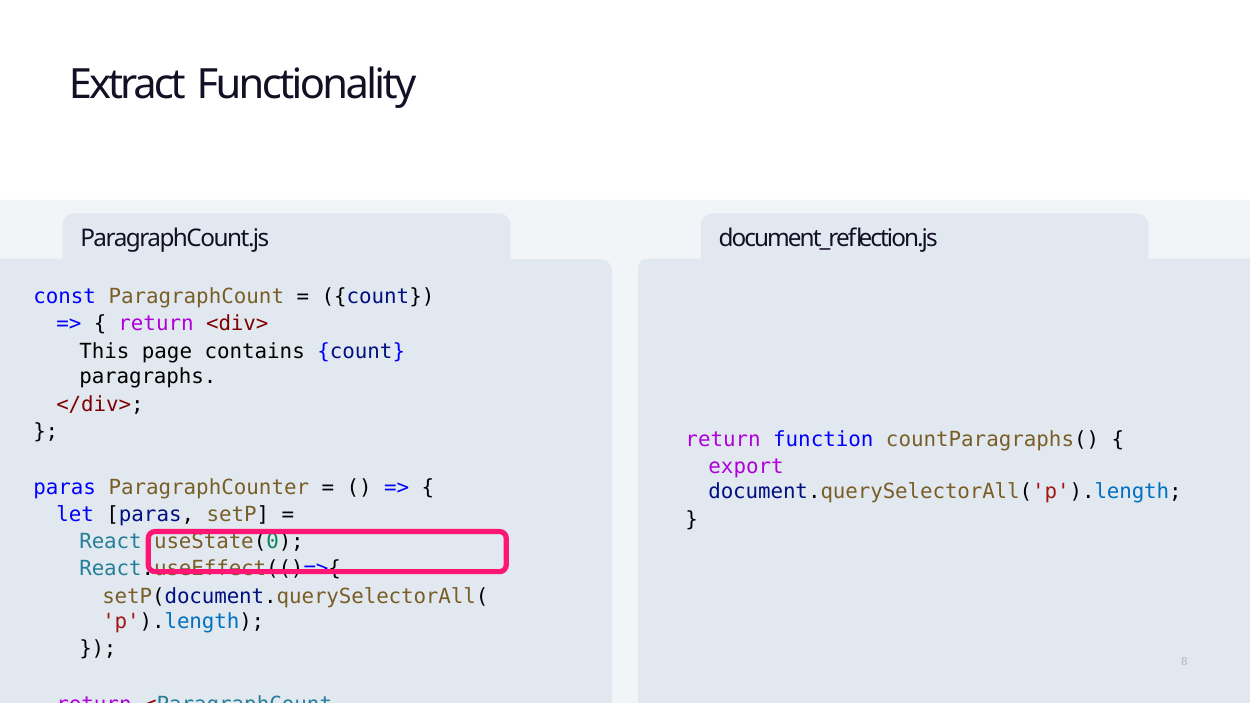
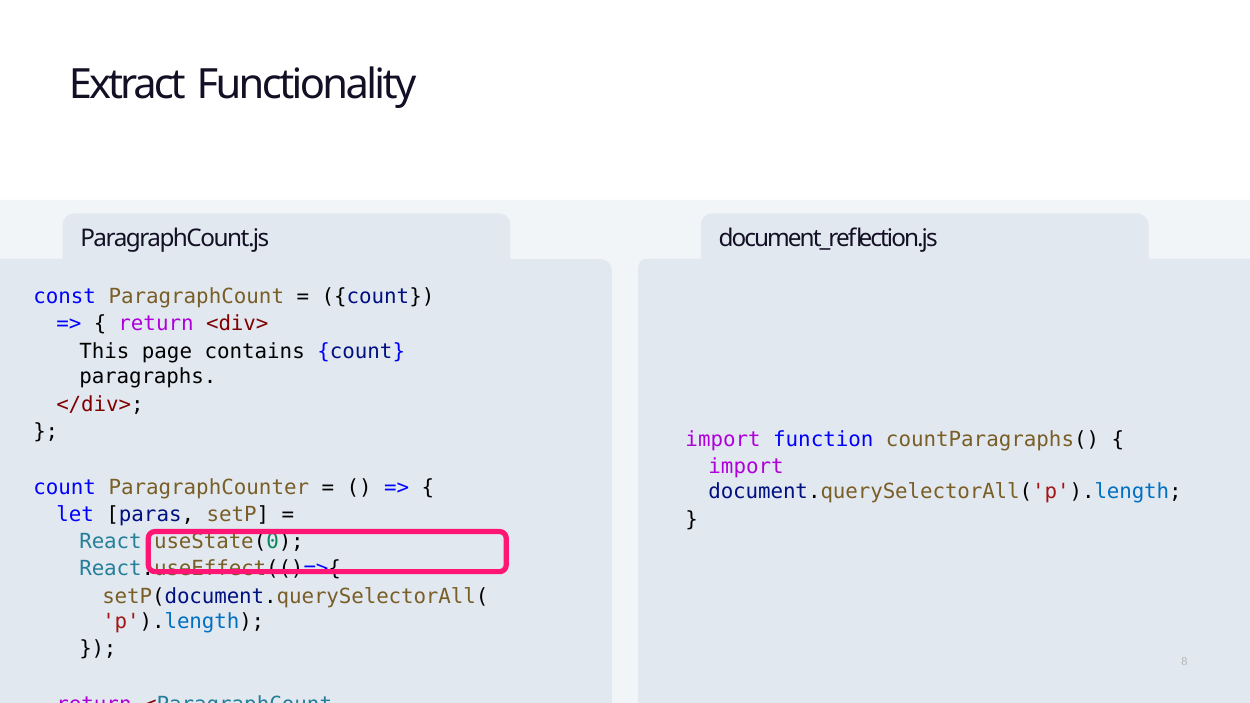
return: return -> import (723, 440)
export: export -> import (746, 467)
paras: paras -> count (65, 487)
